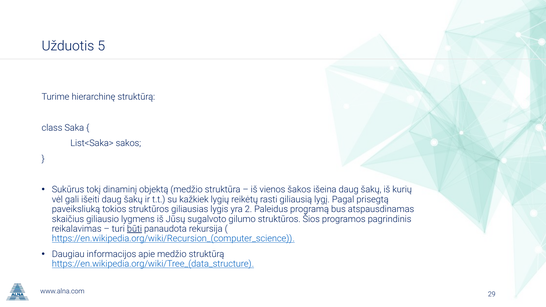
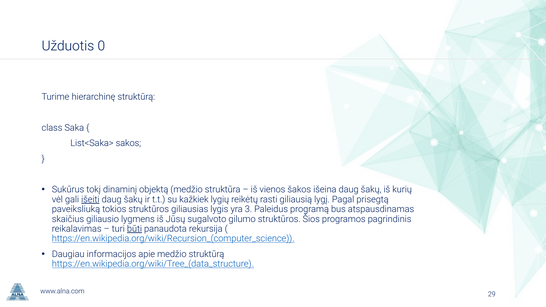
5: 5 -> 0 (101, 46)
išeiti underline: none -> present (90, 200)
2: 2 -> 3 (248, 209)
